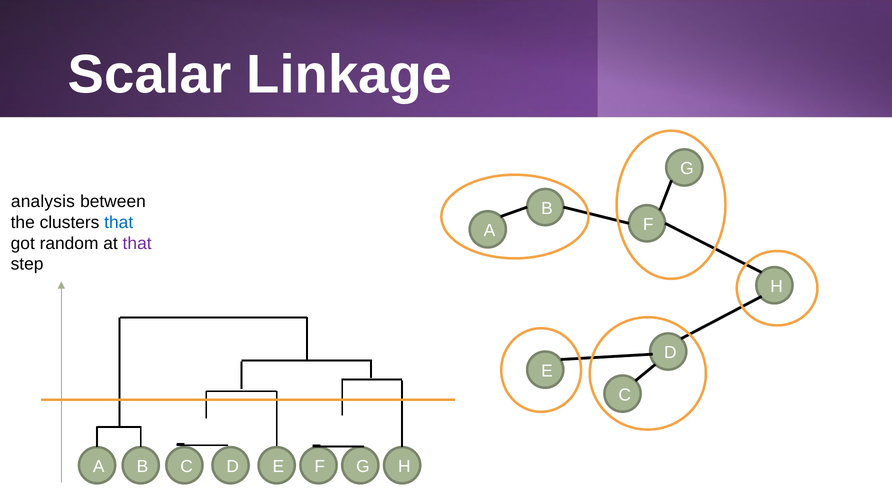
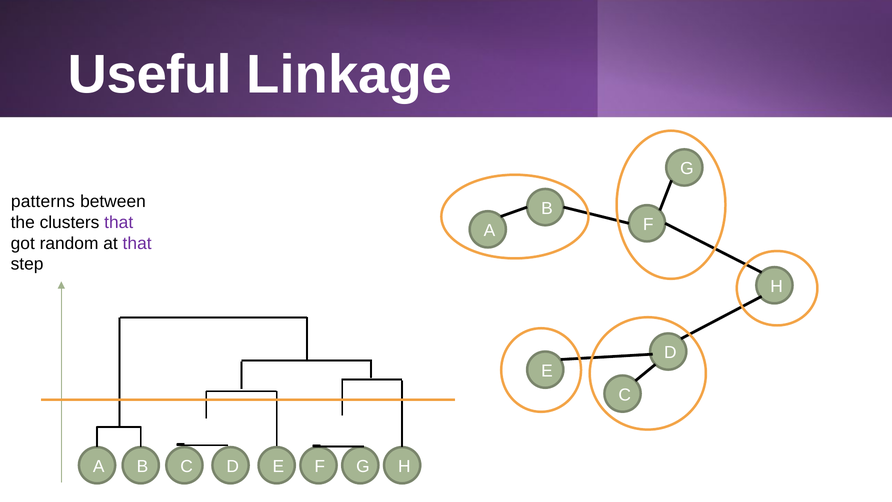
Scalar: Scalar -> Useful (150, 75)
analysis: analysis -> patterns (43, 202)
that colour: blue -> purple (119, 222)
